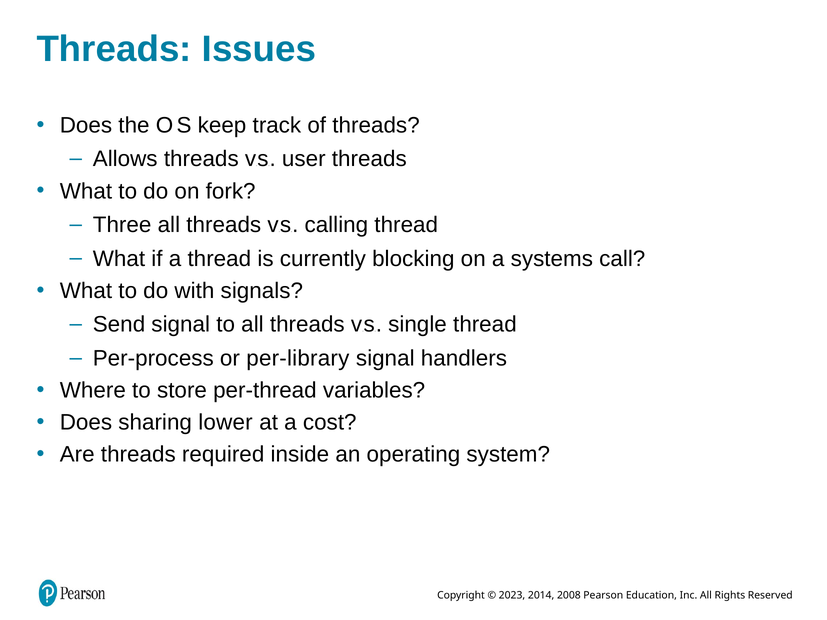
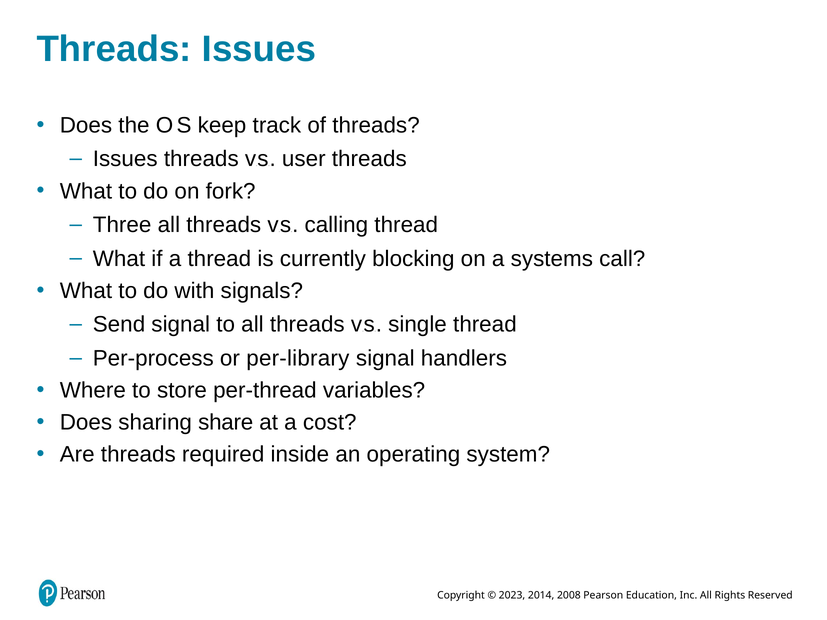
Allows: Allows -> Issues (125, 159)
lower: lower -> share (226, 423)
